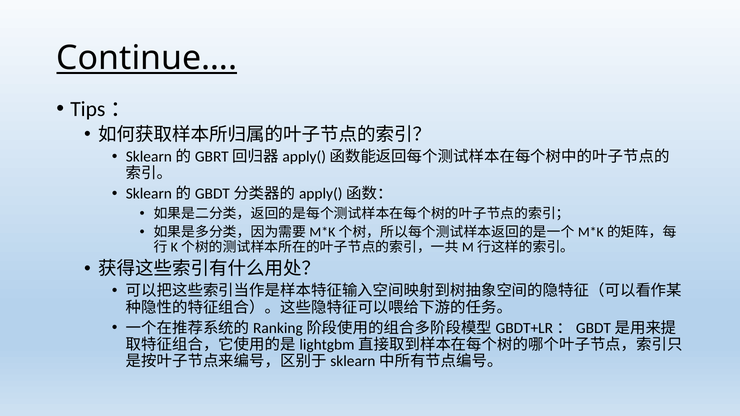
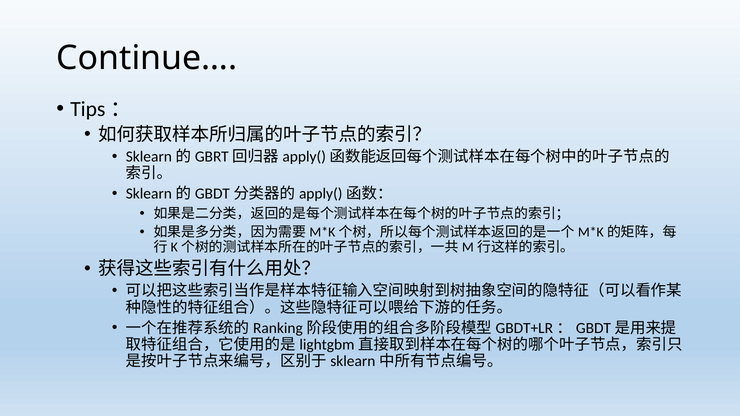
Continue… underline: present -> none (147, 58)
